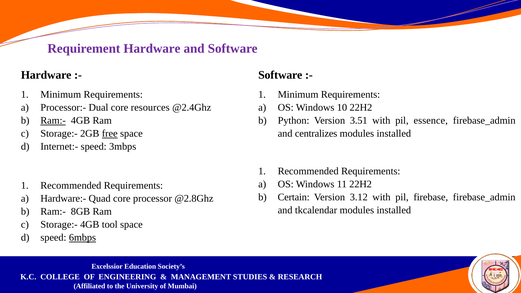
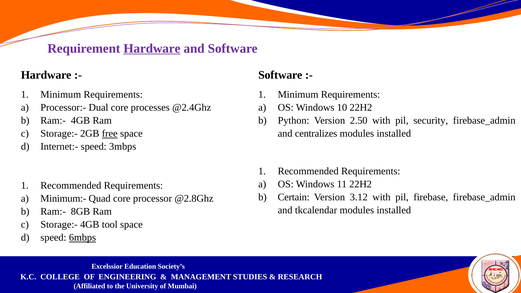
Hardware underline: none -> present (152, 48)
resources: resources -> processes (150, 108)
Ram:- underline: present -> none (53, 121)
3.51: 3.51 -> 2.50 (359, 121)
essence: essence -> security (431, 121)
Hardware:-: Hardware:- -> Minimum:- (63, 199)
